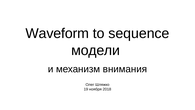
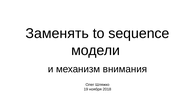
Waveform: Waveform -> Заменять (57, 33)
